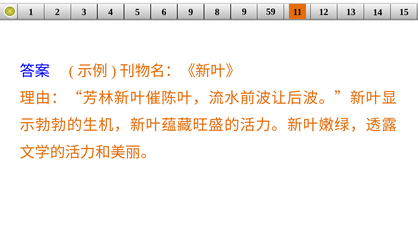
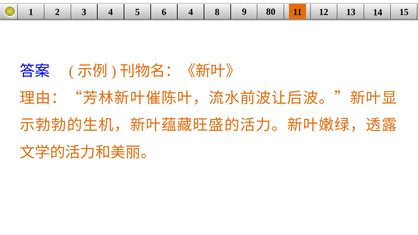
6 9: 9 -> 4 (191, 12)
59: 59 -> 80 (271, 12)
